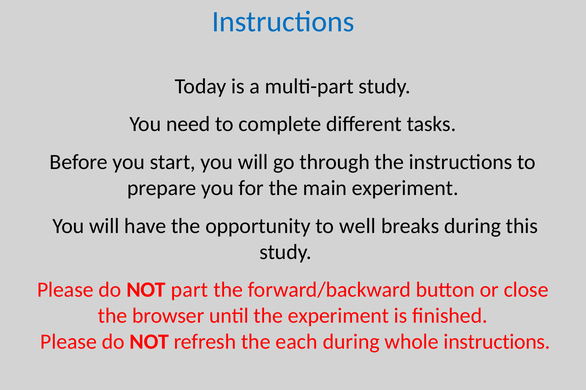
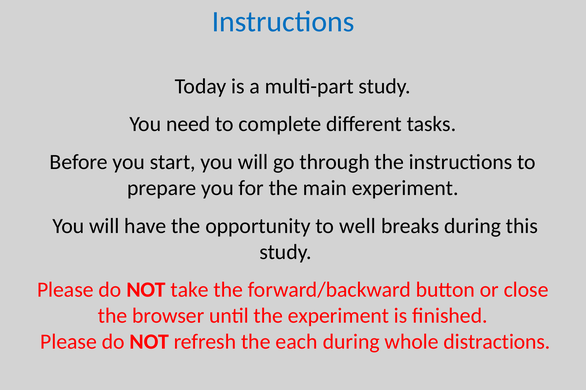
part: part -> take (190, 290)
whole instructions: instructions -> distractions (497, 342)
